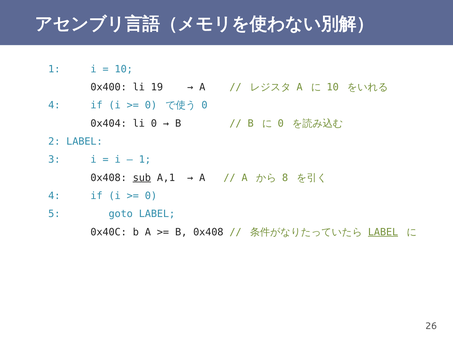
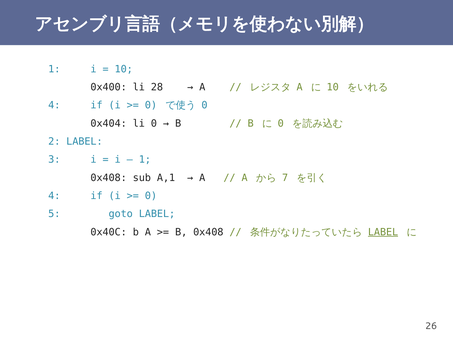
19: 19 -> 28 (157, 87)
sub underline: present -> none (142, 178)
8: 8 -> 7 (285, 178)
